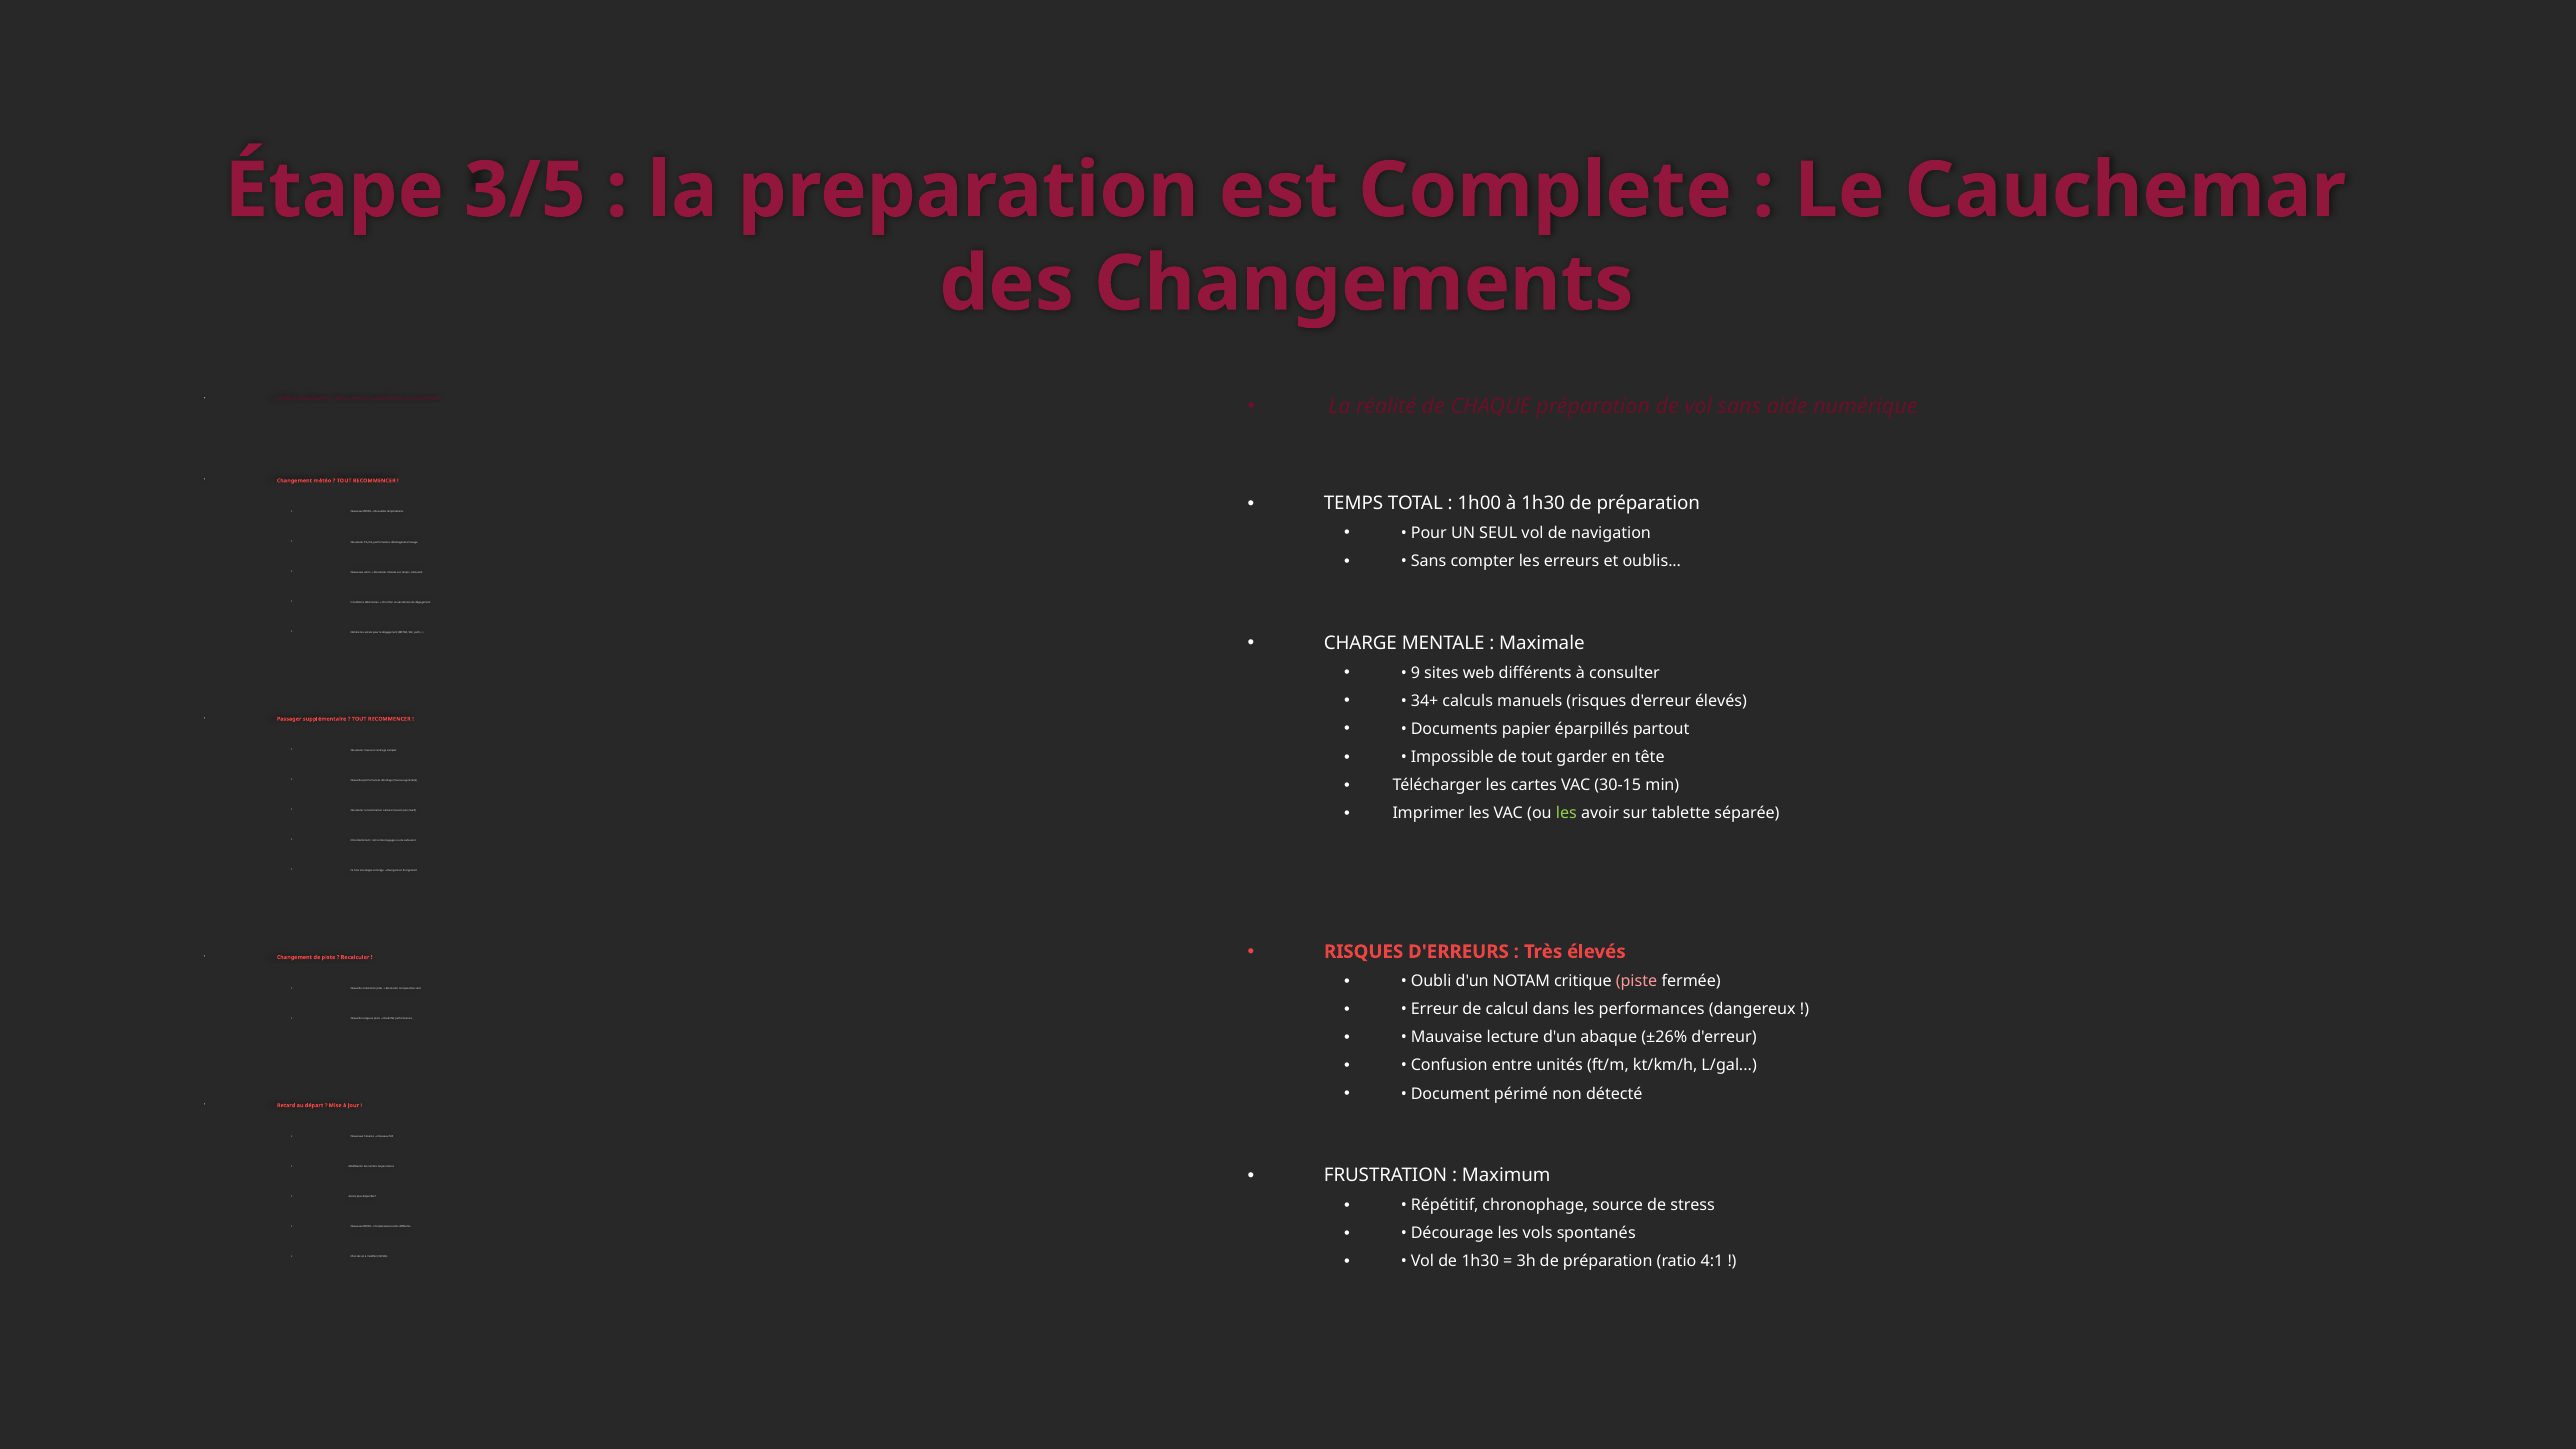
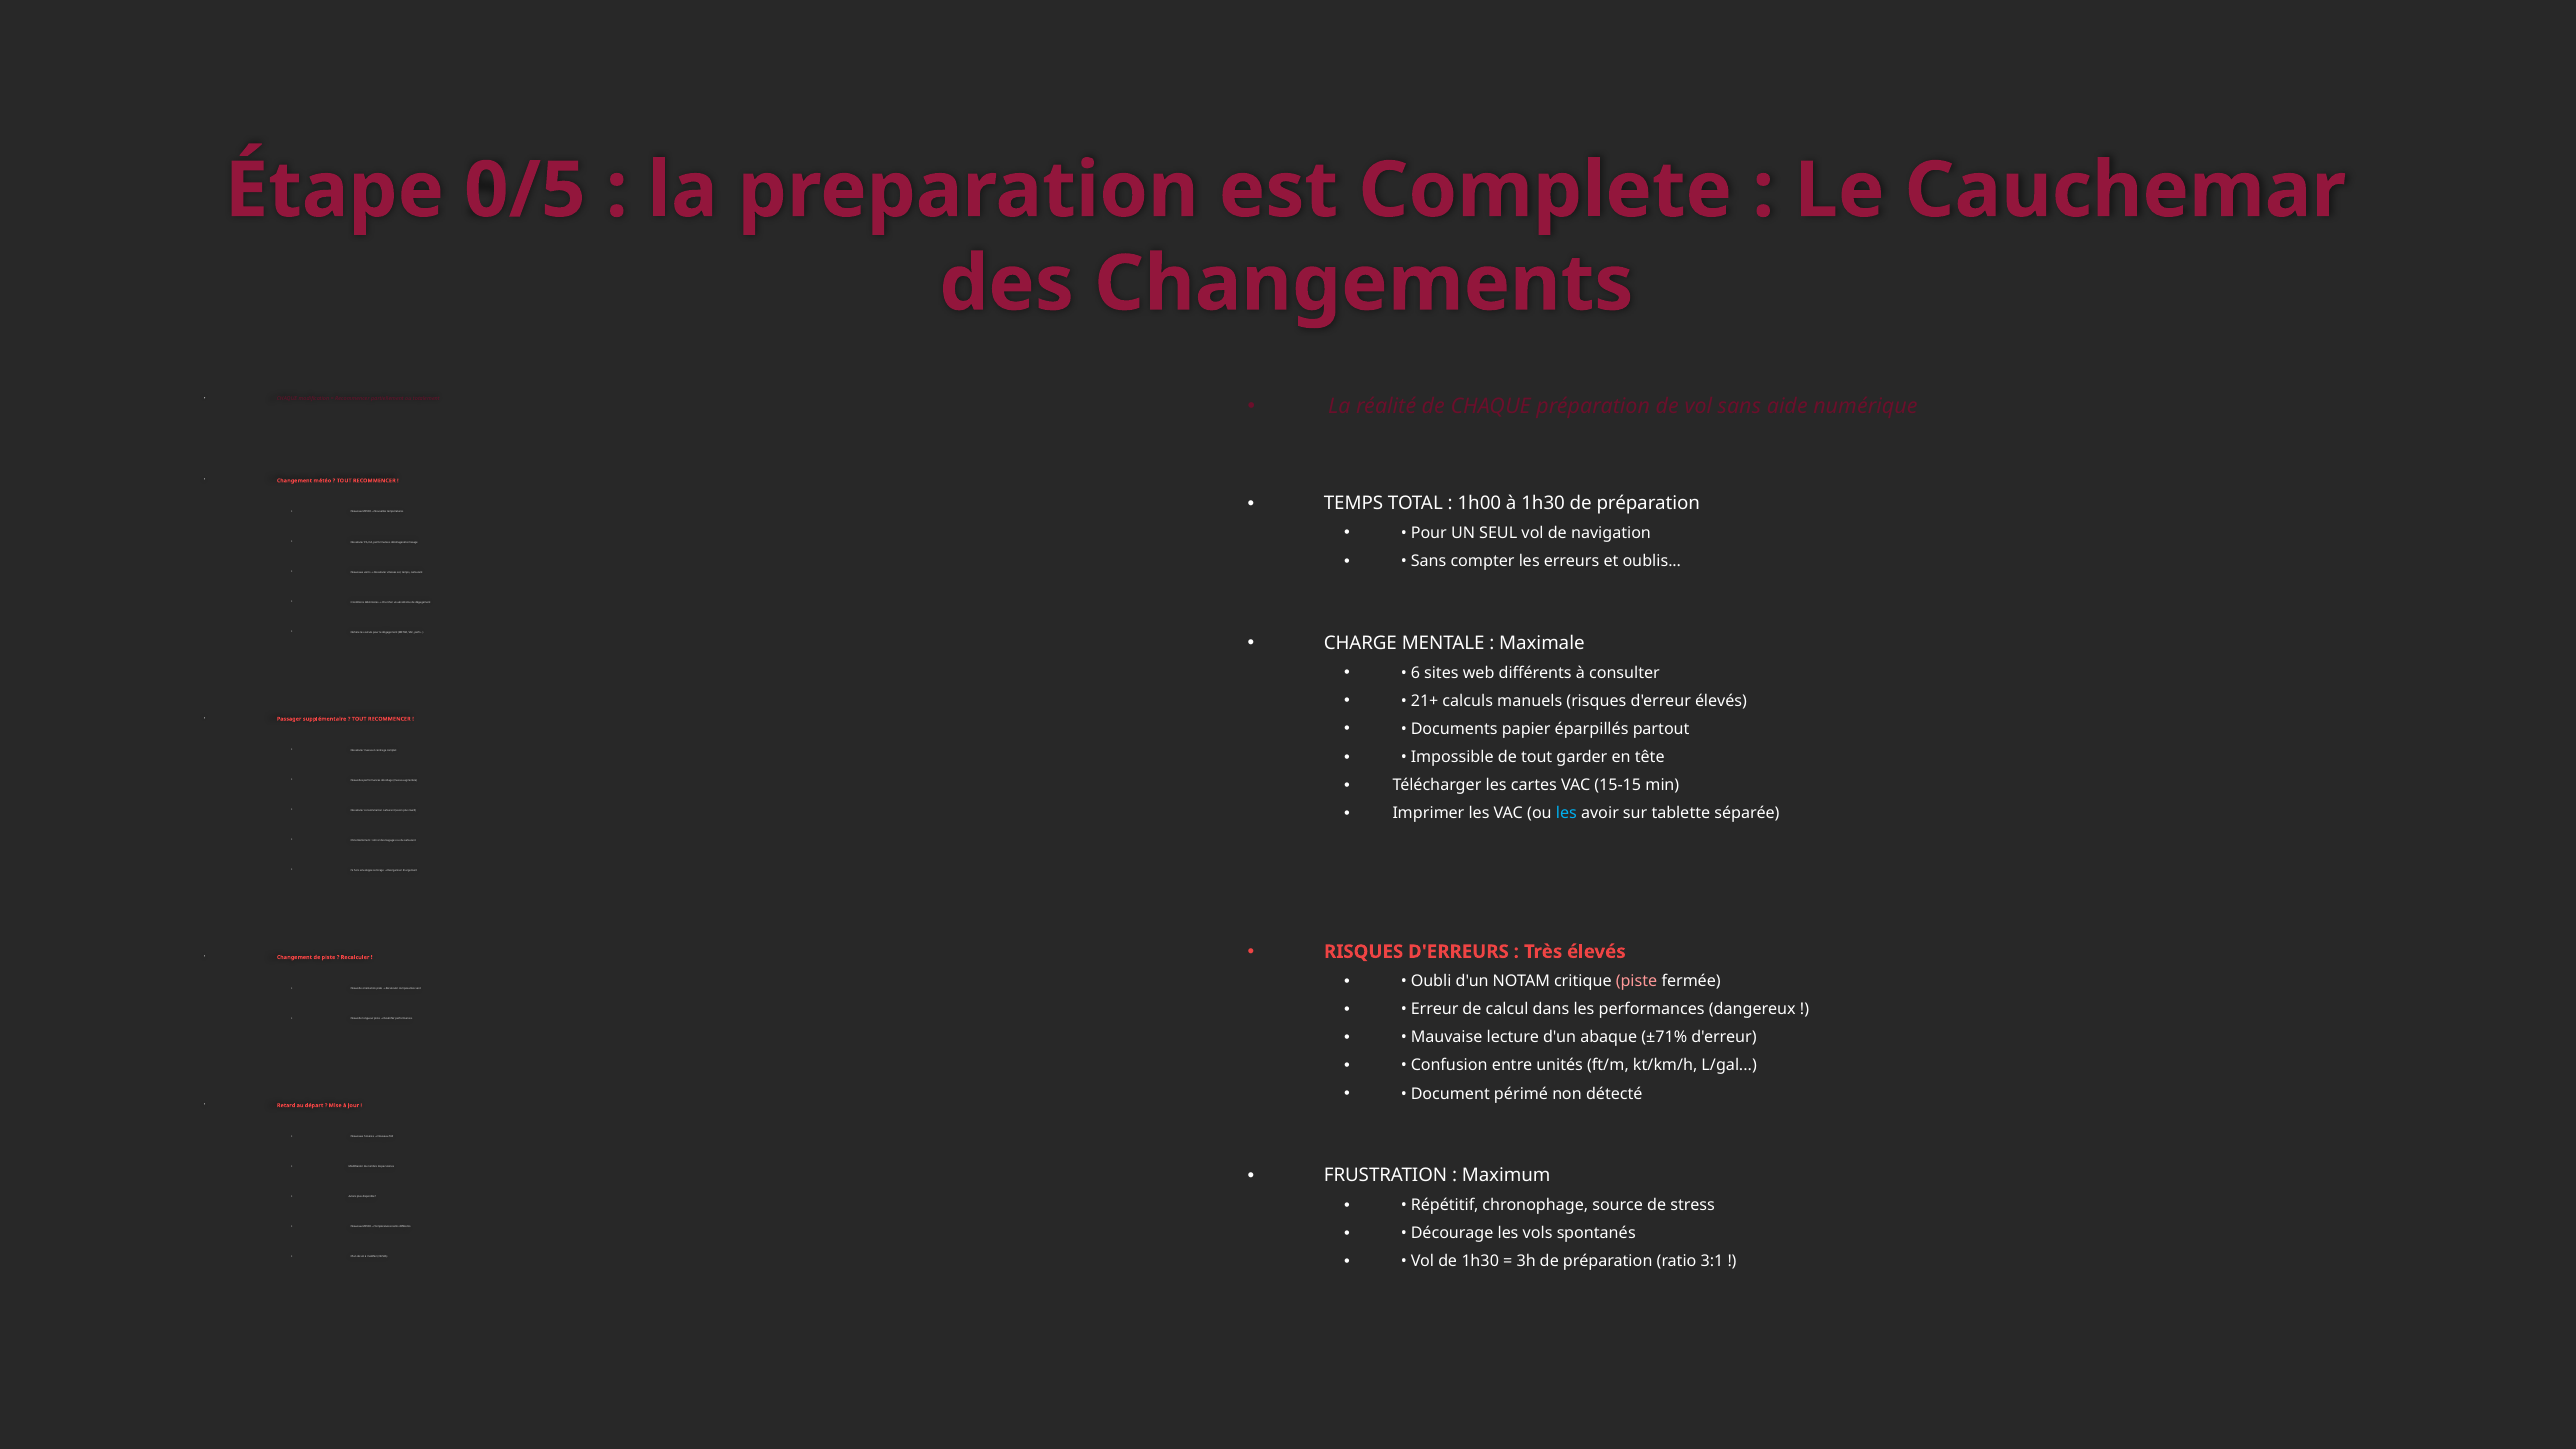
3/5: 3/5 -> 0/5 (525, 190)
9: 9 -> 6 (1415, 673)
34+: 34+ -> 21+ (1425, 701)
30-15: 30-15 -> 15-15 (1618, 785)
les colour: light green -> light blue (1566, 814)
±26%: ±26% -> ±71% (1664, 1037)
4:1: 4:1 -> 3:1 (1712, 1262)
